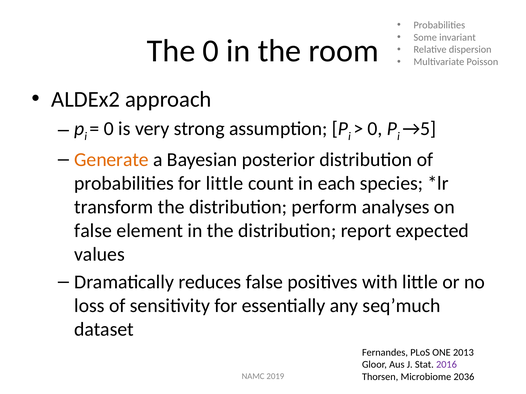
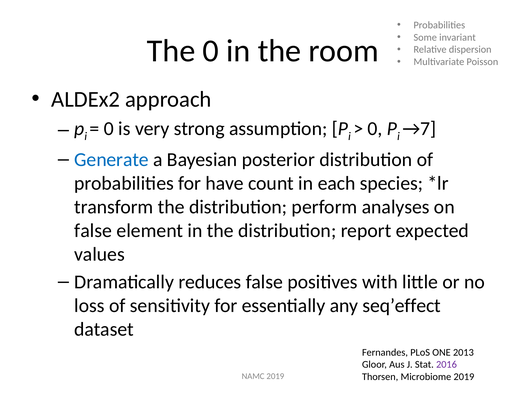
→5: →5 -> →7 (419, 129)
Generate colour: orange -> blue (112, 160)
for little: little -> have (225, 184)
seq’much: seq’much -> seq’effect (402, 306)
Microbiome 2036: 2036 -> 2019 (464, 377)
